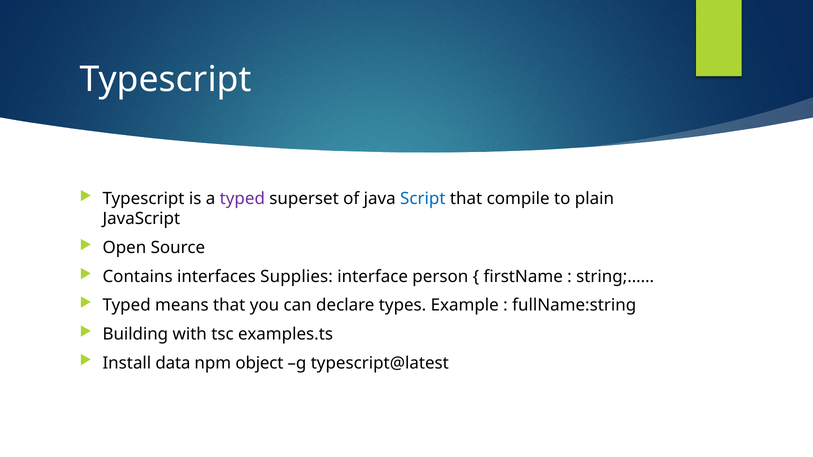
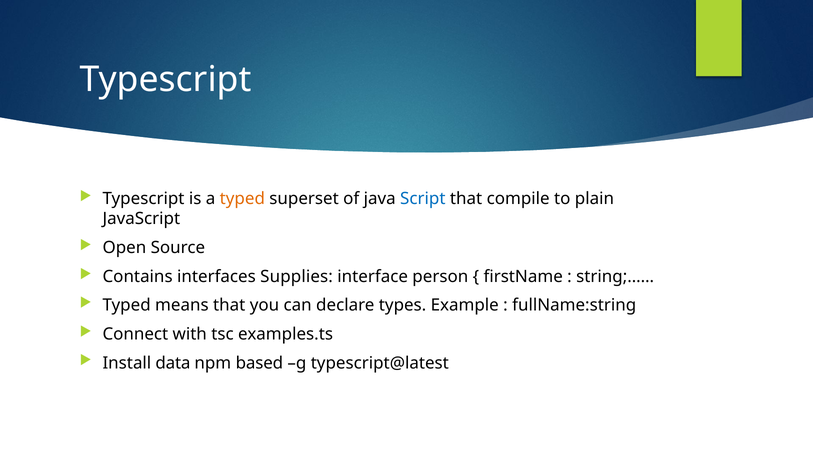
typed colour: purple -> orange (242, 199)
Building: Building -> Connect (135, 334)
object: object -> based (259, 363)
